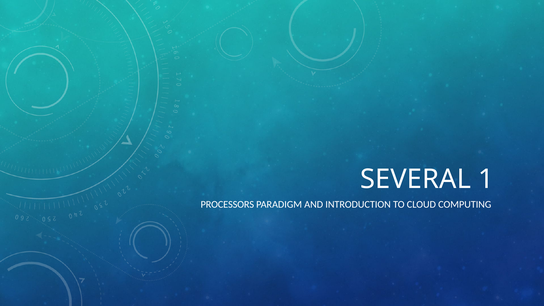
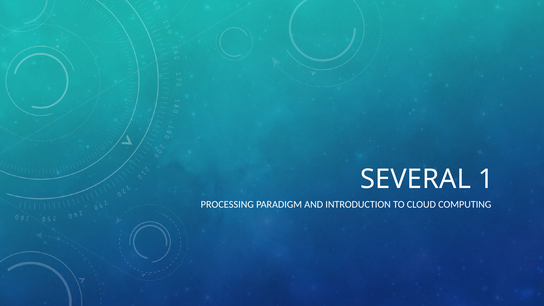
PROCESSORS: PROCESSORS -> PROCESSING (227, 205)
